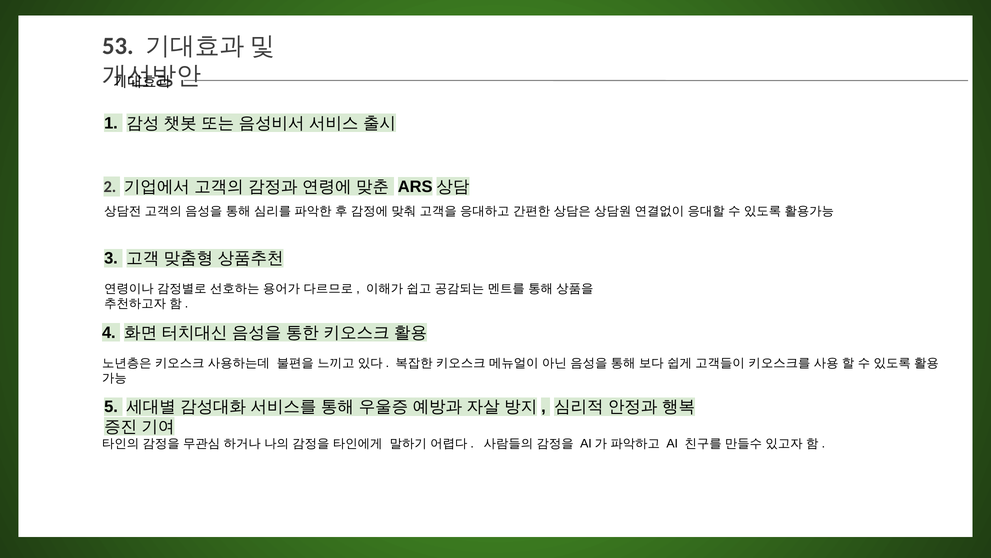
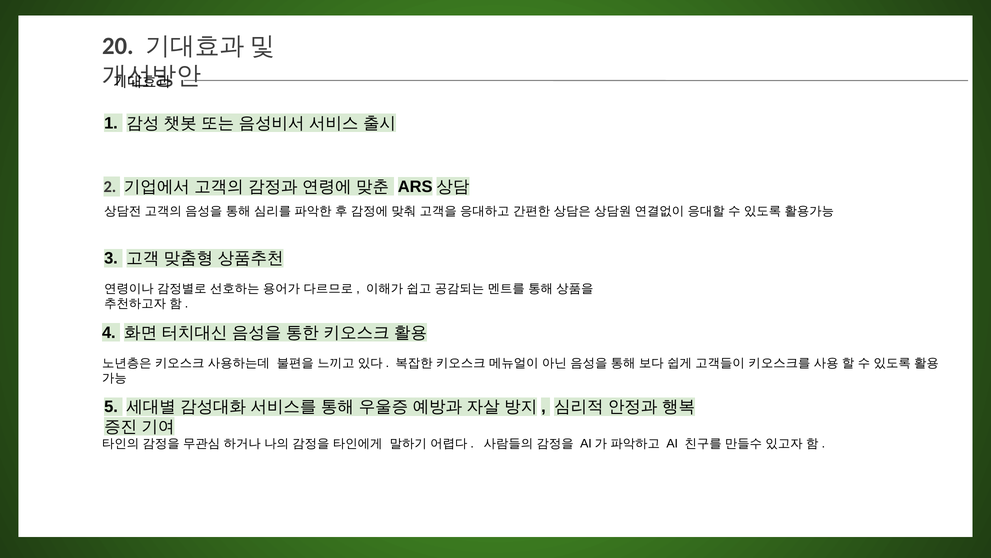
53: 53 -> 20 (118, 46)
